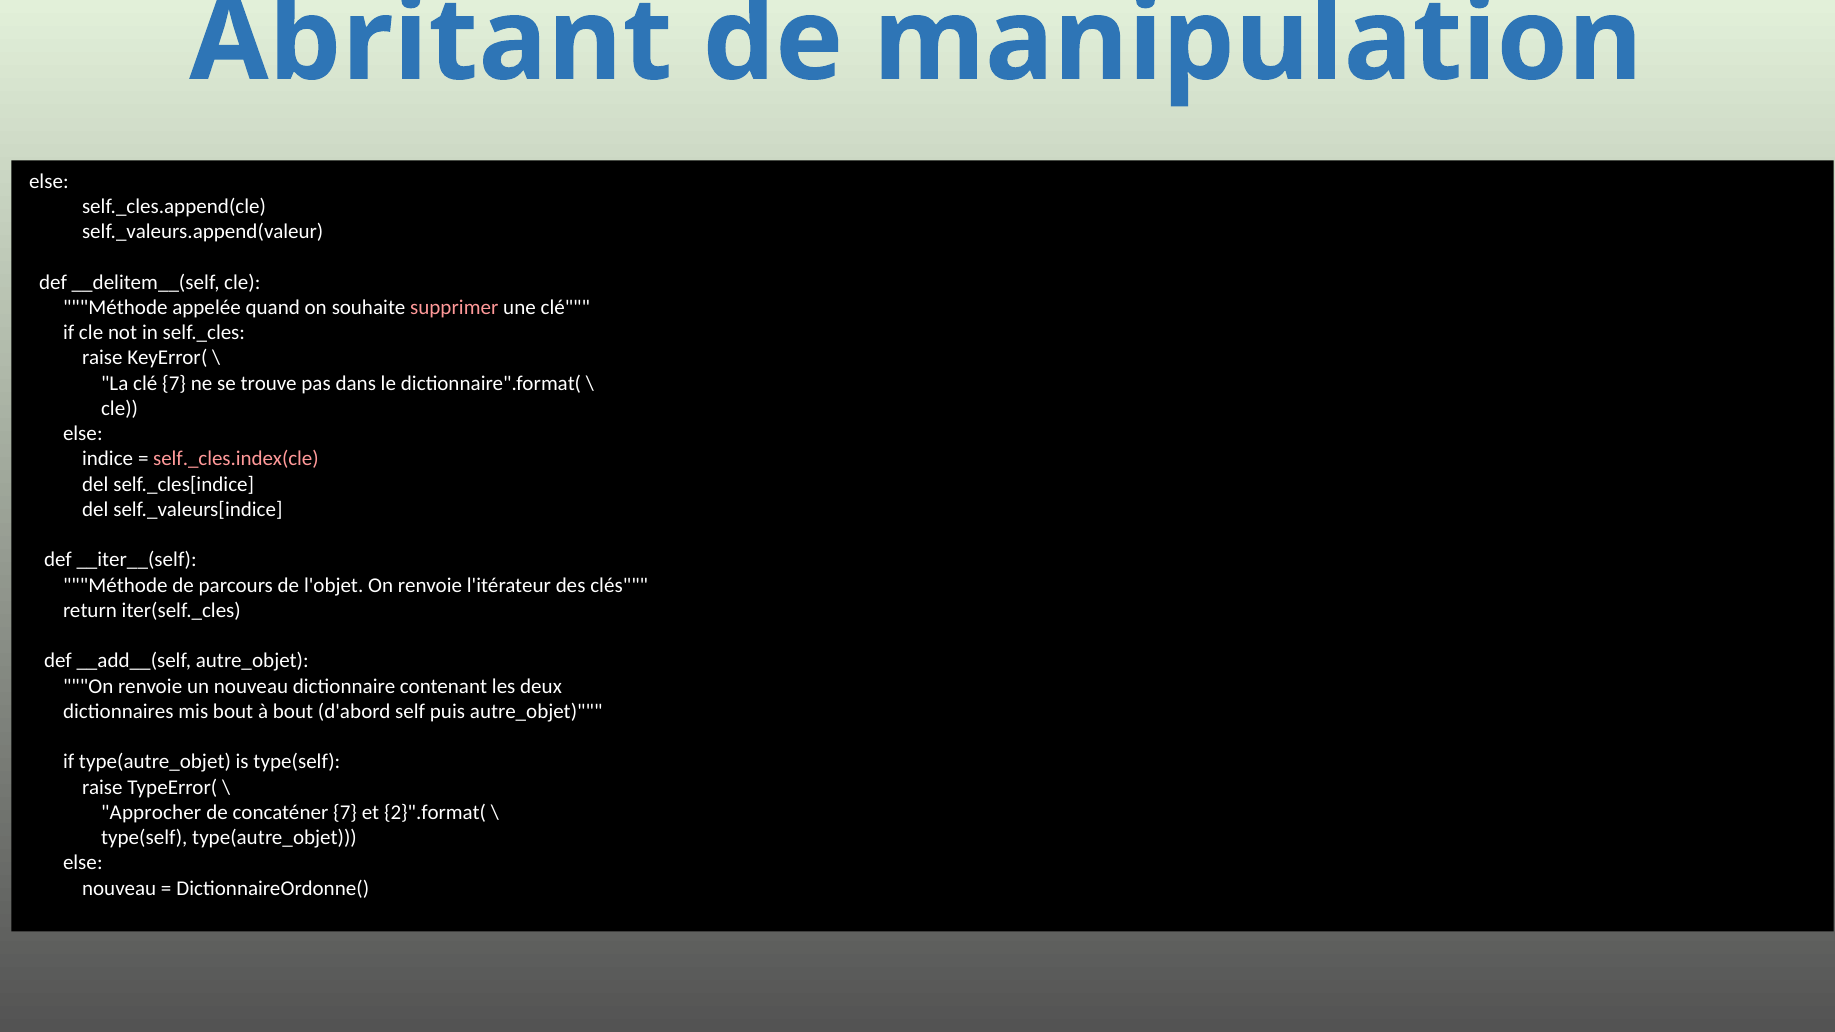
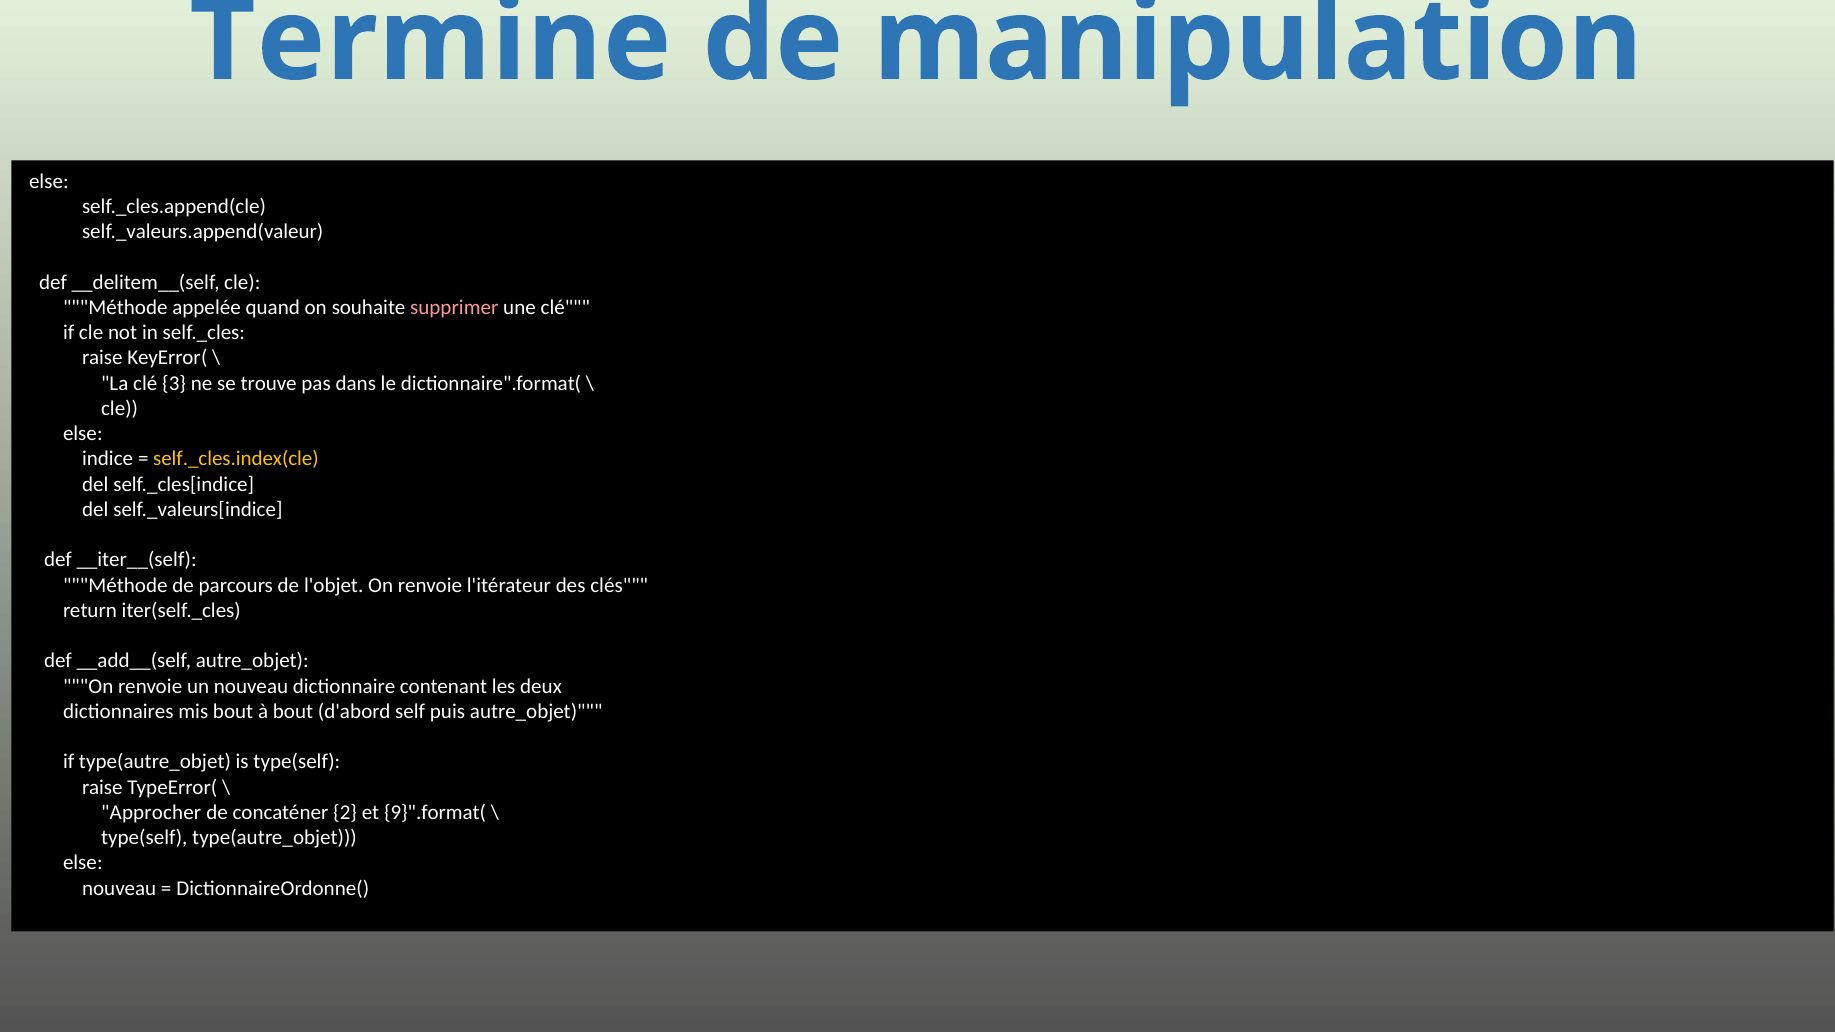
Abritant: Abritant -> Termine (430, 41)
clé 7: 7 -> 3 (174, 383)
self._cles.index(cle colour: pink -> yellow (236, 459)
concaténer 7: 7 -> 2 (345, 813)
2}".format(: 2}".format( -> 9}".format( (435, 813)
